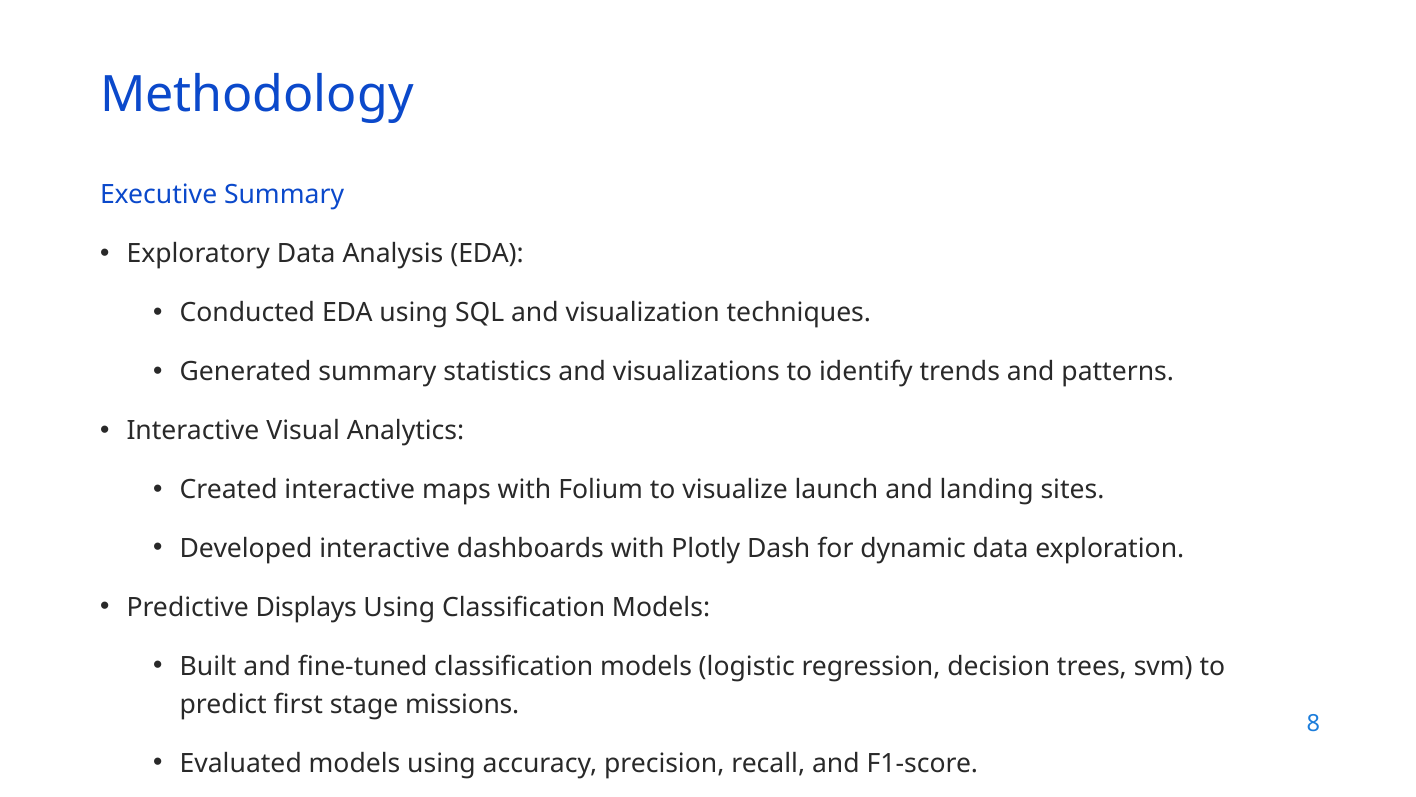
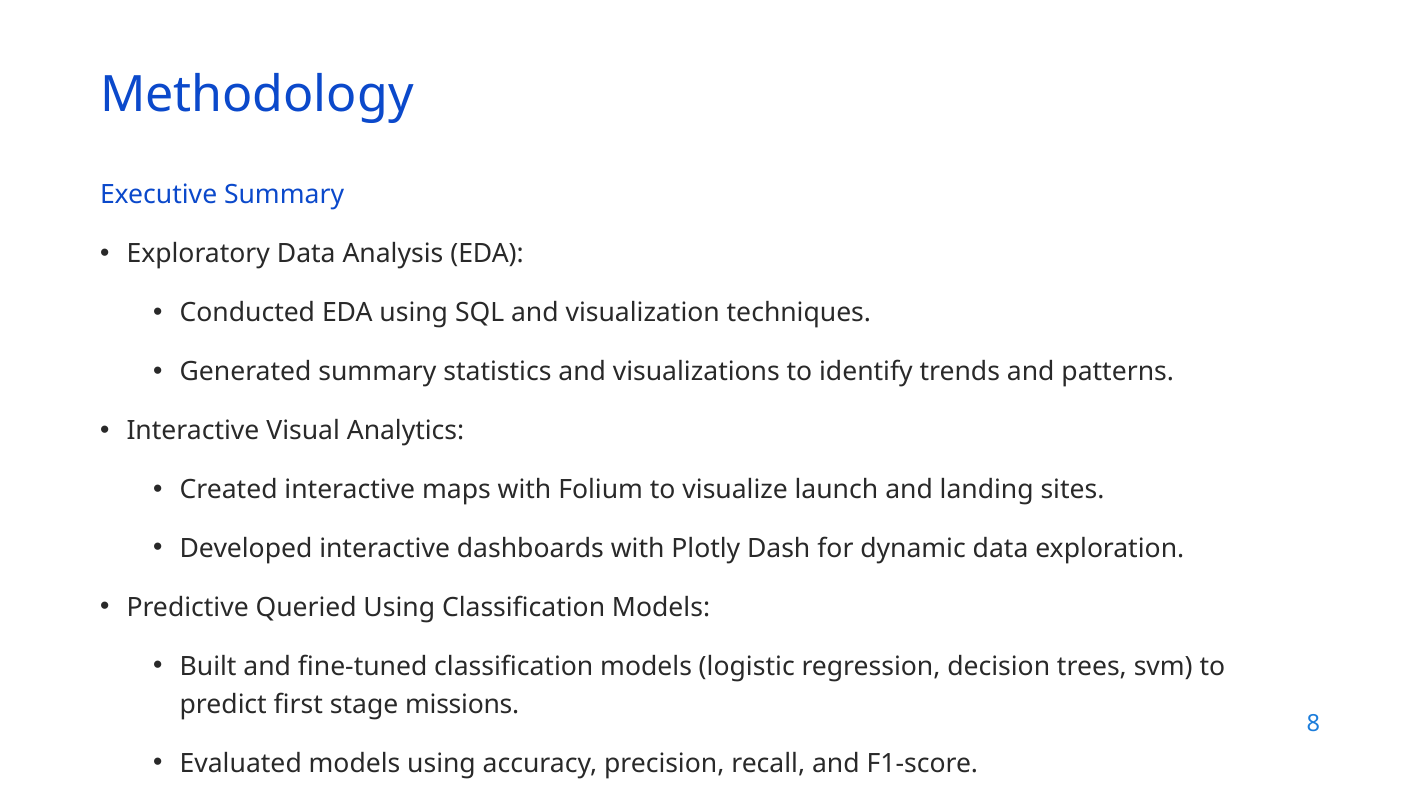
Displays: Displays -> Queried (306, 607)
